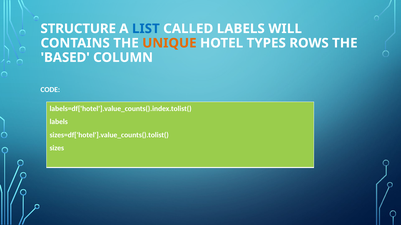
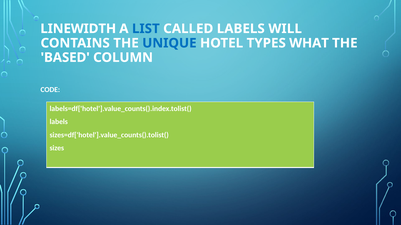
STRUCTURE: STRUCTURE -> LINEWIDTH (78, 29)
UNIQUE colour: orange -> blue (169, 43)
ROWS: ROWS -> WHAT (309, 43)
